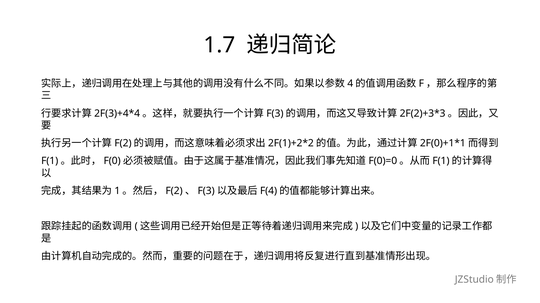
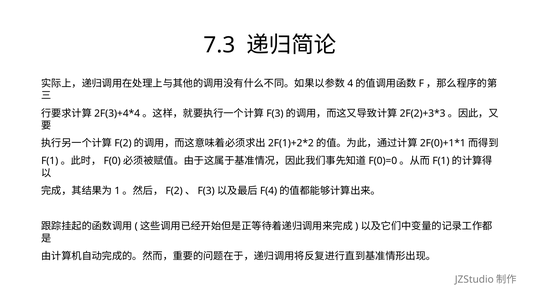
1.7: 1.7 -> 7.3 (219, 45)
